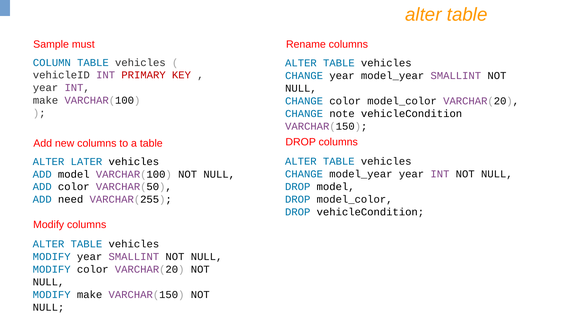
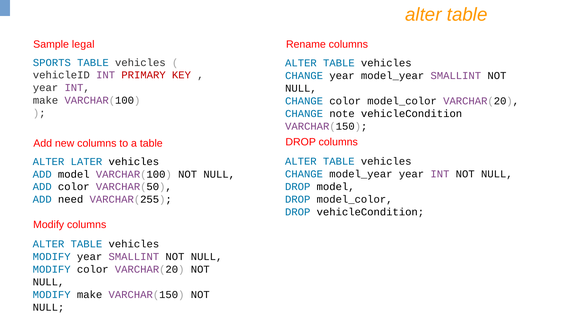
must: must -> legal (83, 44)
COLUMN: COLUMN -> SPORTS (52, 63)
